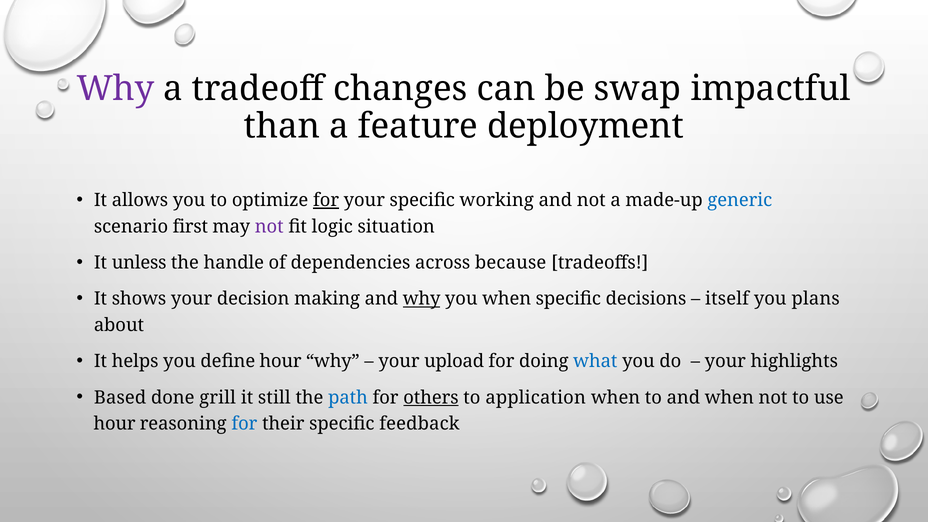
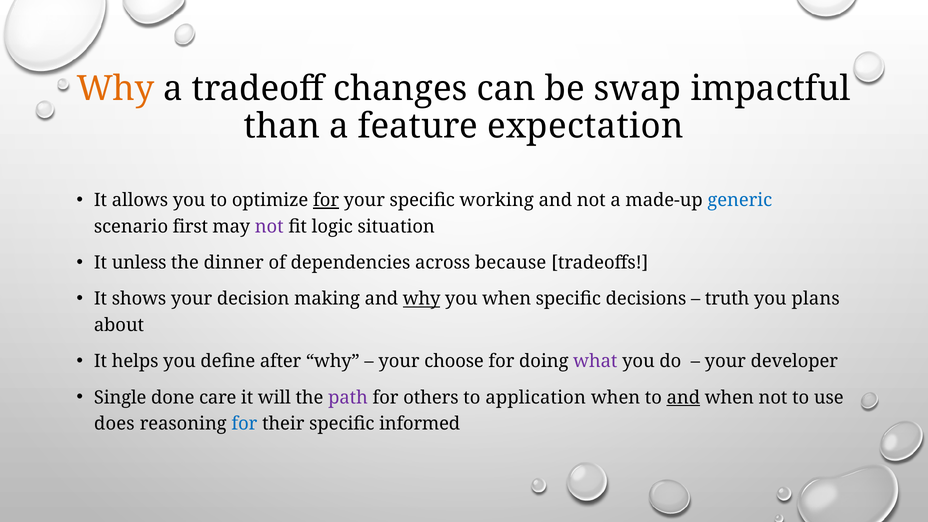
Why colour: purple -> orange (116, 89)
deployment: deployment -> expectation (585, 126)
handle: handle -> dinner (234, 263)
itself: itself -> truth (727, 299)
define hour: hour -> after (281, 361)
upload: upload -> choose (454, 361)
what colour: blue -> purple (595, 361)
highlights: highlights -> developer (794, 361)
Based: Based -> Single (120, 398)
grill: grill -> care (218, 398)
still: still -> will (274, 398)
path colour: blue -> purple (348, 398)
others underline: present -> none (431, 398)
and underline: none -> present (683, 398)
hour: hour -> does (114, 424)
feedback: feedback -> informed (420, 424)
